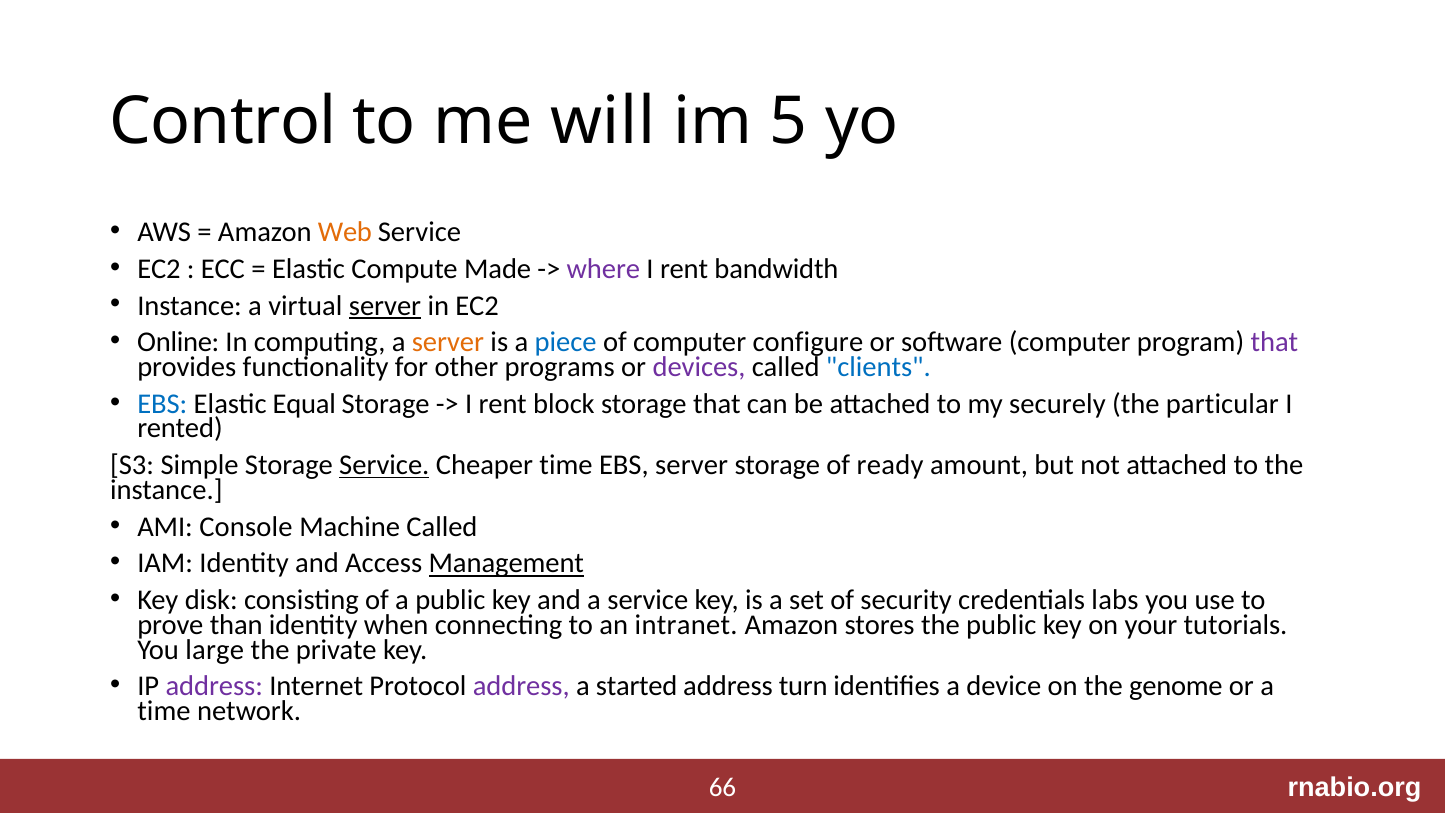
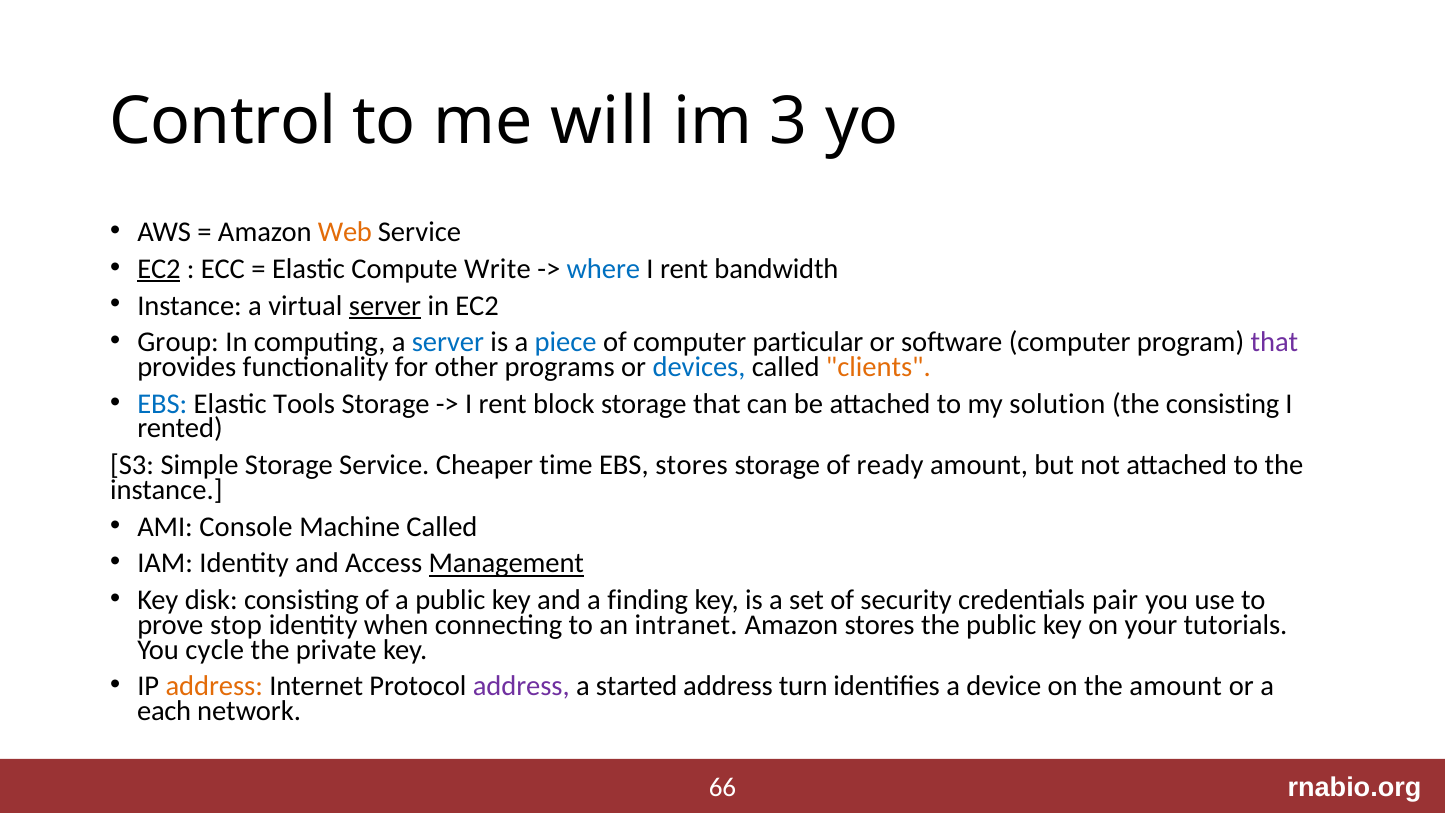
5: 5 -> 3 (789, 121)
EC2 underline: none -> present (159, 269)
Made: Made -> Write (497, 269)
where colour: purple -> blue (603, 269)
Online: Online -> Group (178, 342)
server colour: orange -> blue (448, 342)
configure: configure -> particular (808, 342)
devices colour: purple -> blue (699, 367)
clients colour: blue -> orange (878, 367)
Equal: Equal -> Tools (304, 404)
securely: securely -> solution (1057, 404)
the particular: particular -> consisting (1223, 404)
Service underline: present -> none (384, 465)
EBS server: server -> stores (692, 465)
a service: service -> finding (648, 600)
labs: labs -> pair (1115, 600)
than: than -> stop (236, 625)
large: large -> cycle (215, 650)
address colour: purple -> orange (214, 686)
the genome: genome -> amount (1176, 686)
time: time -> each (164, 711)
